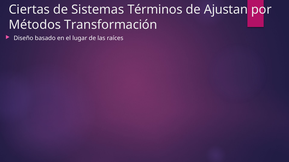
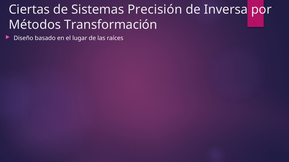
Términos: Términos -> Precisión (155, 10)
Ajustan: Ajustan -> Inversa (226, 10)
